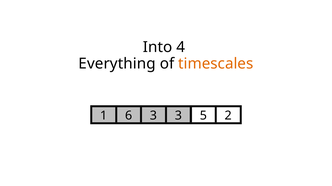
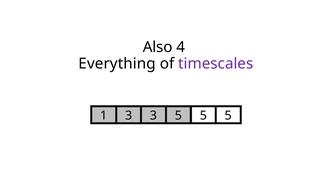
Into: Into -> Also (158, 47)
timescales colour: orange -> purple (216, 64)
1 6: 6 -> 3 (129, 116)
3 3: 3 -> 5 (178, 116)
2: 2 -> 5 (228, 116)
